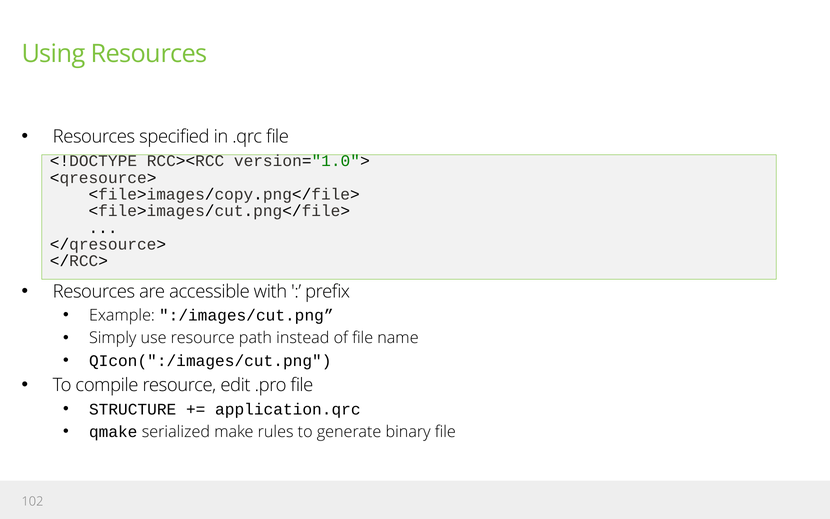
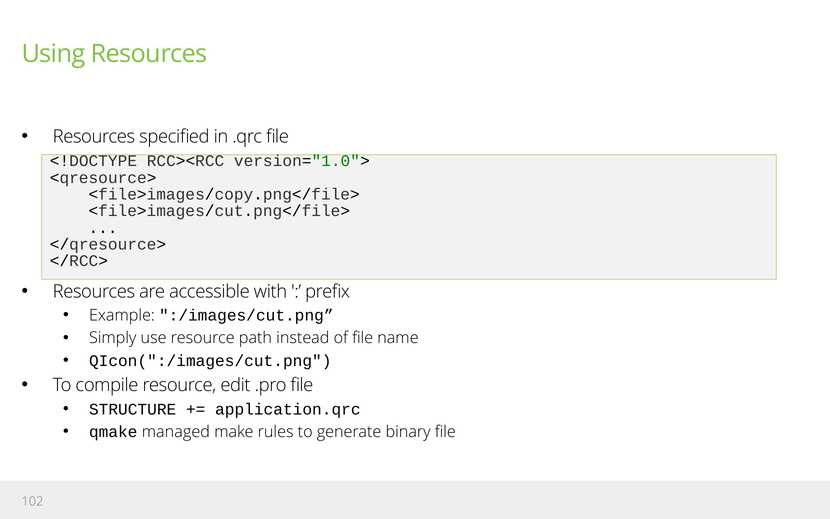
serialized: serialized -> managed (176, 432)
